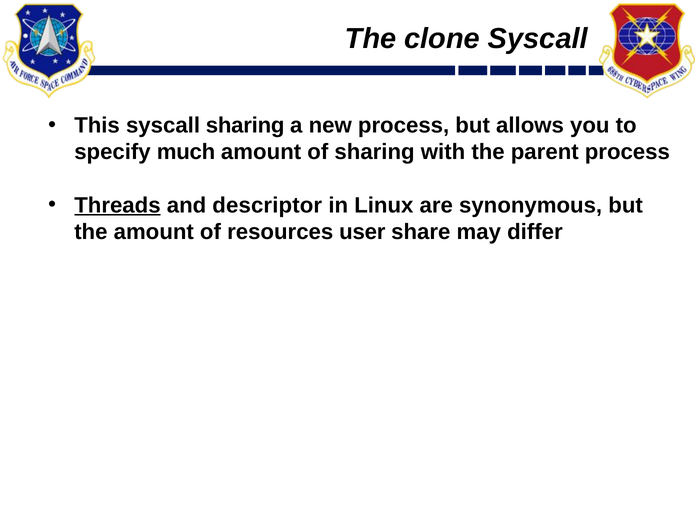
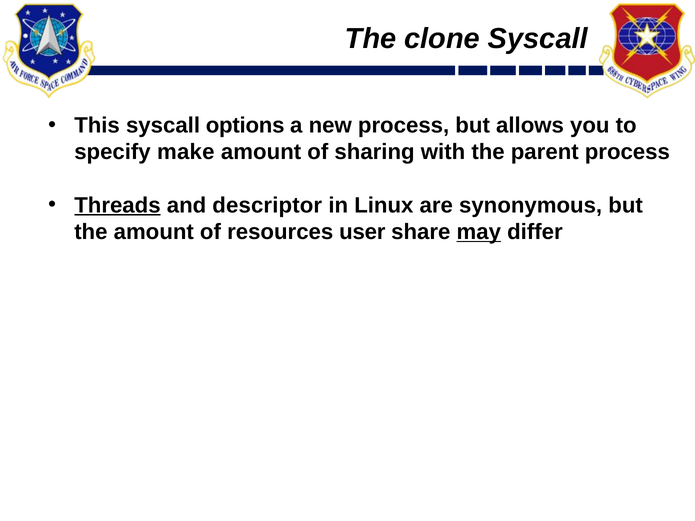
syscall sharing: sharing -> options (245, 126)
much: much -> make (186, 152)
may underline: none -> present (479, 232)
